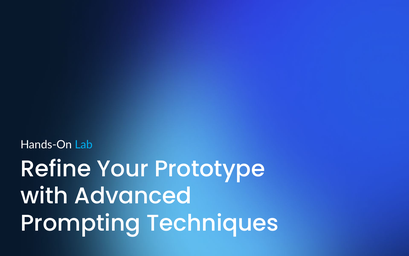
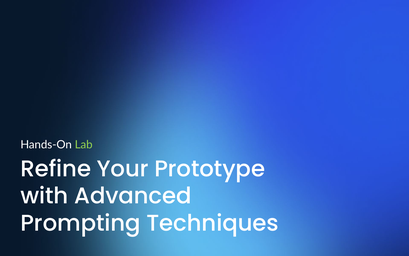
Lab colour: light blue -> light green (84, 145)
